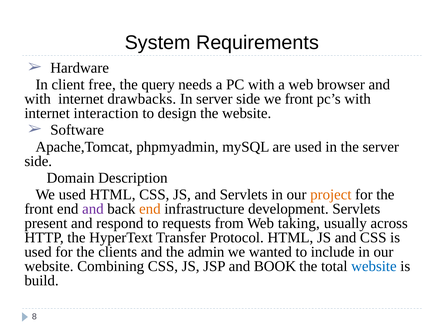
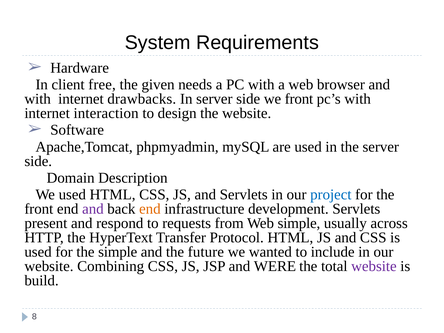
query: query -> given (158, 85)
project colour: orange -> blue (331, 195)
Web taking: taking -> simple (299, 223)
the clients: clients -> simple (118, 252)
admin: admin -> future (206, 252)
BOOK: BOOK -> WERE (275, 266)
website colour: blue -> purple (374, 266)
